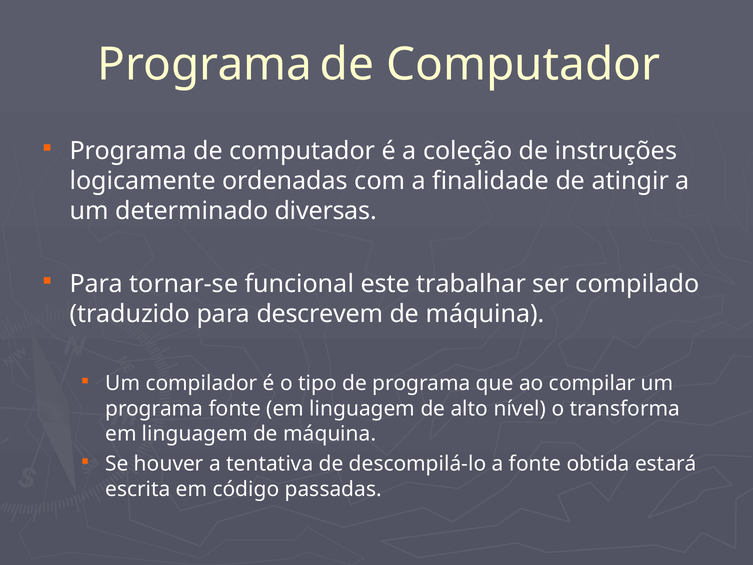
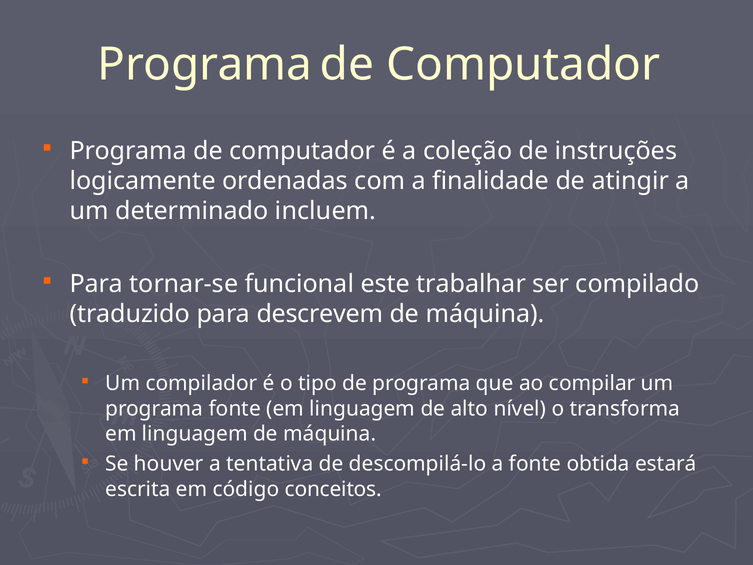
diversas: diversas -> incluem (326, 211)
passadas: passadas -> conceitos (333, 489)
